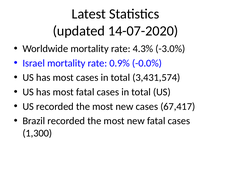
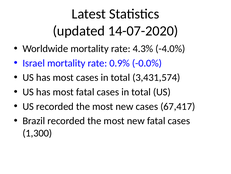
-3.0%: -3.0% -> -4.0% (170, 48)
